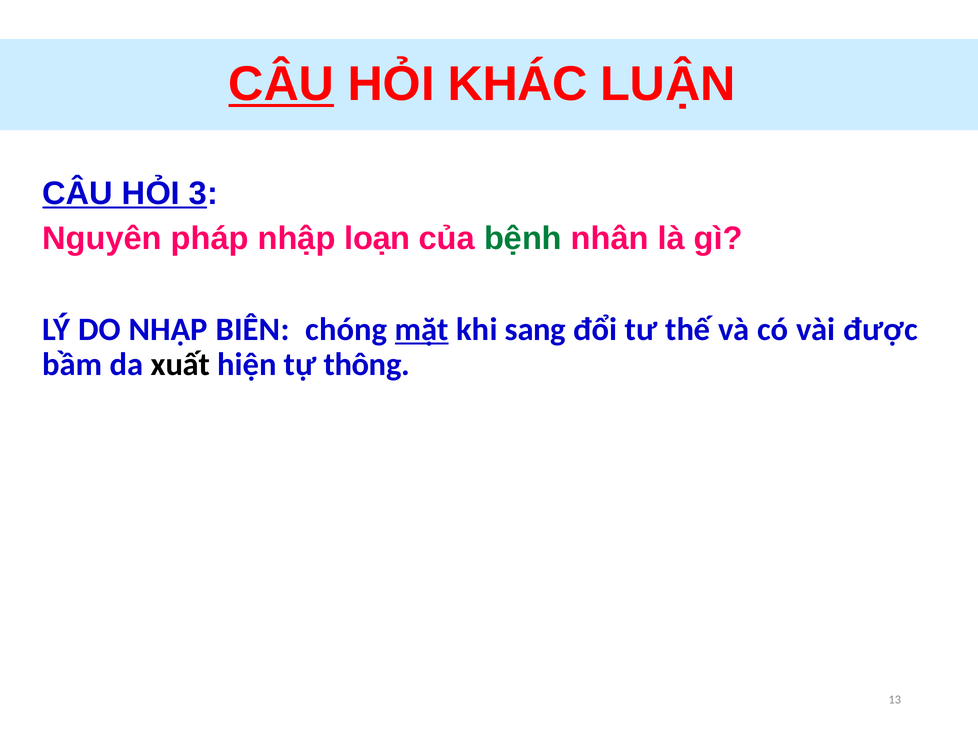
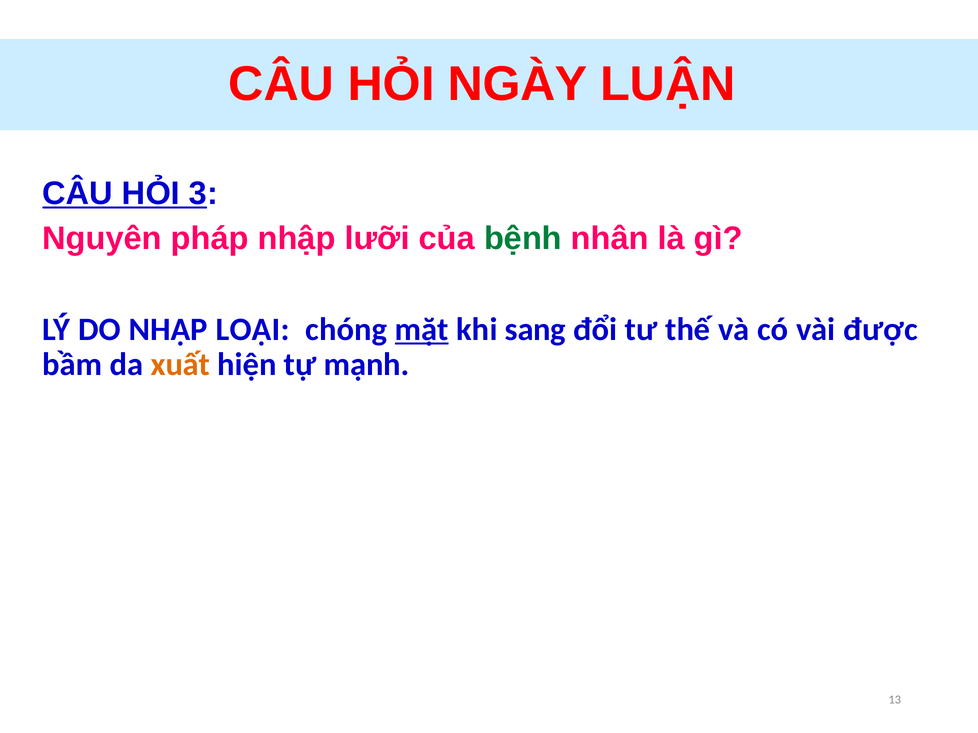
CÂU underline: present -> none (281, 84)
KHÁC: KHÁC -> NGÀY (518, 84)
loạn: loạn -> lưỡi (377, 239)
BIÊN: BIÊN -> LOẠI (253, 330)
xuất colour: black -> orange (180, 365)
thông: thông -> mạnh (367, 365)
